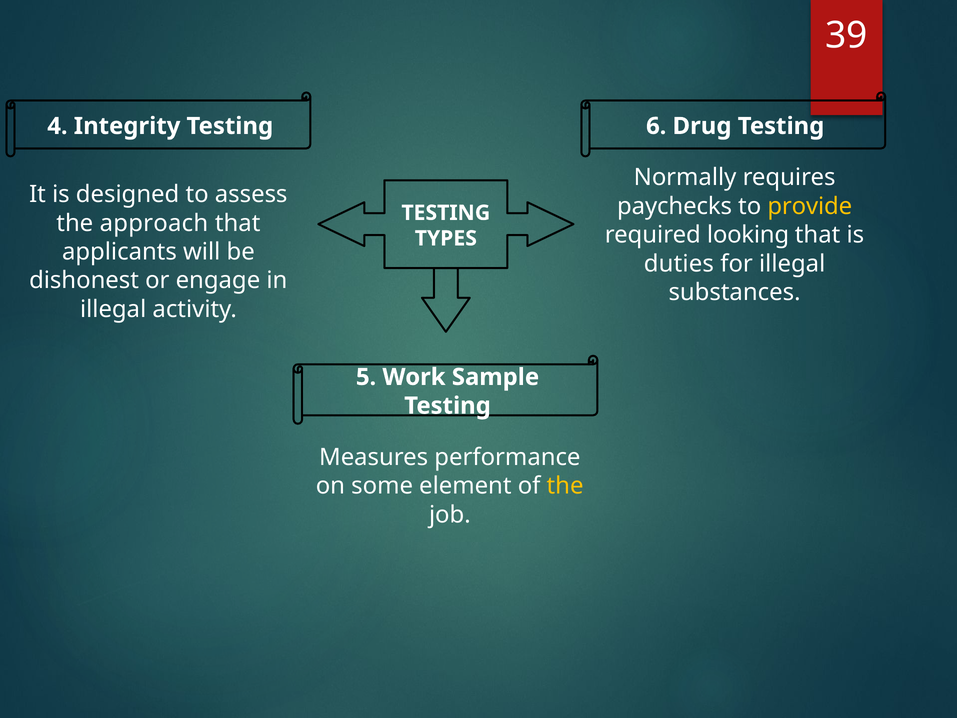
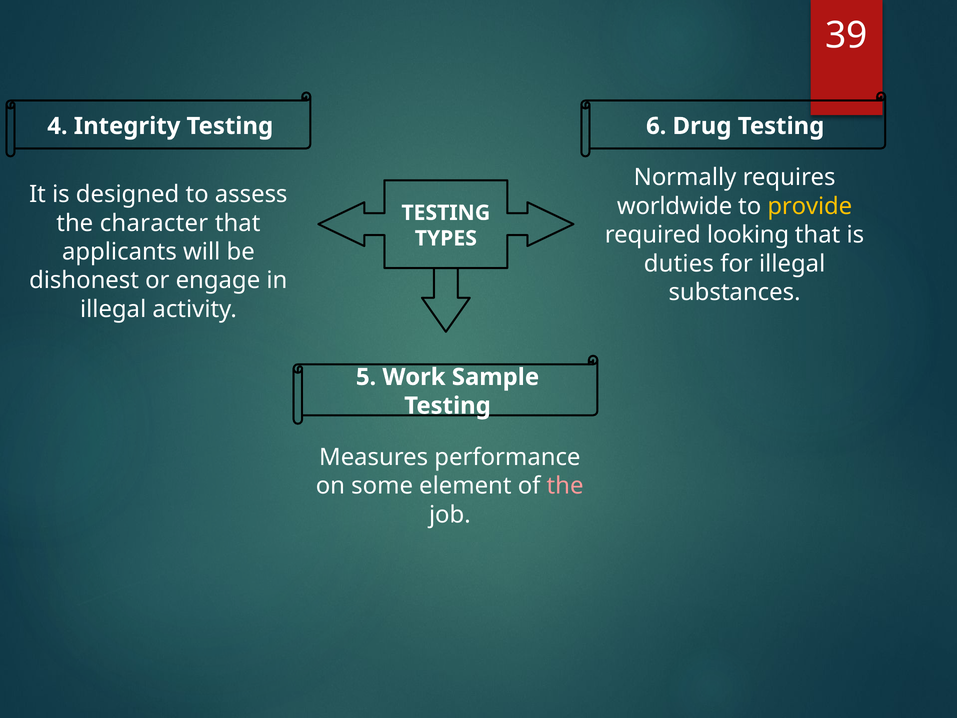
paychecks: paychecks -> worldwide (675, 206)
approach: approach -> character (154, 223)
the colour: yellow -> pink (565, 486)
